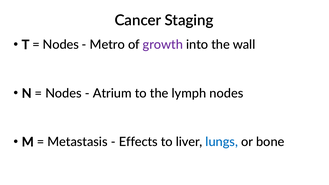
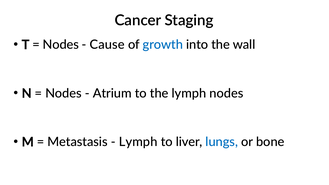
Metro: Metro -> Cause (107, 45)
growth colour: purple -> blue (163, 45)
Effects: Effects -> Lymph (138, 142)
